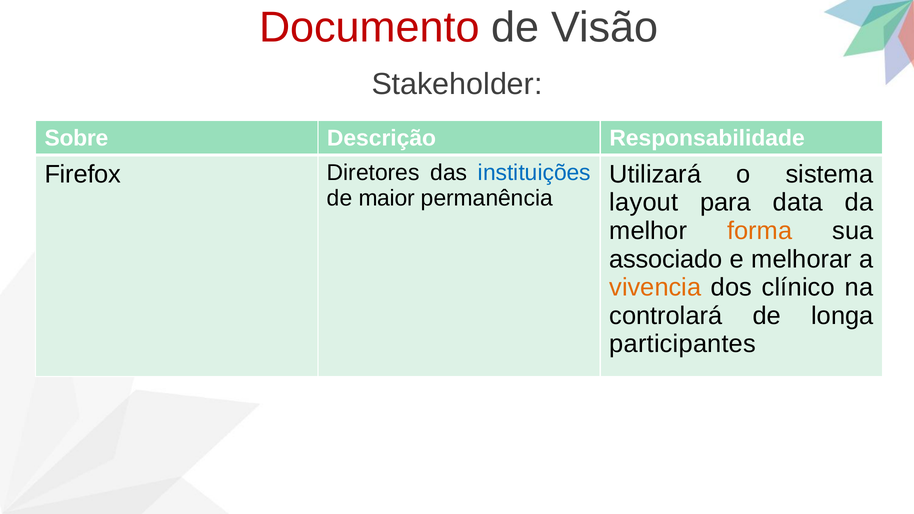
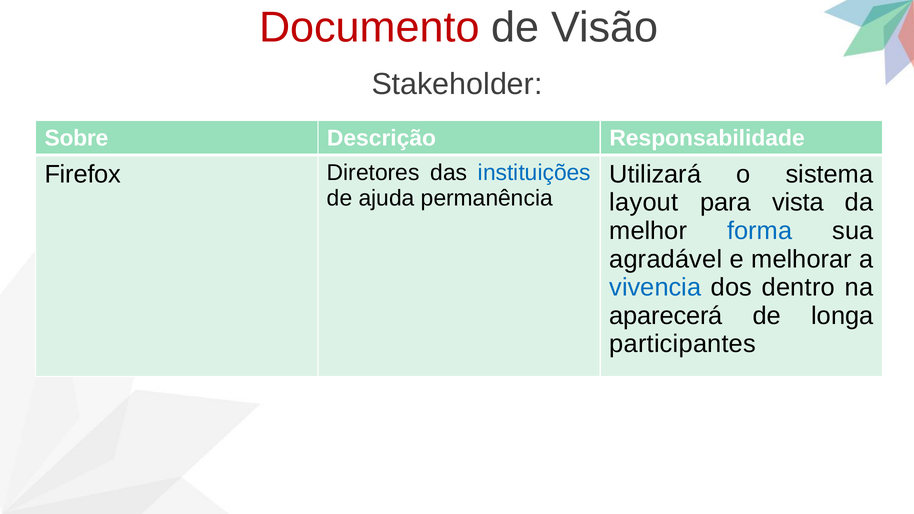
maior: maior -> ajuda (387, 198)
data: data -> vista (798, 203)
forma colour: orange -> blue (760, 231)
associado: associado -> agradável (666, 259)
vivencia colour: orange -> blue (655, 288)
clínico: clínico -> dentro (798, 288)
controlará: controlará -> aparecerá (666, 316)
